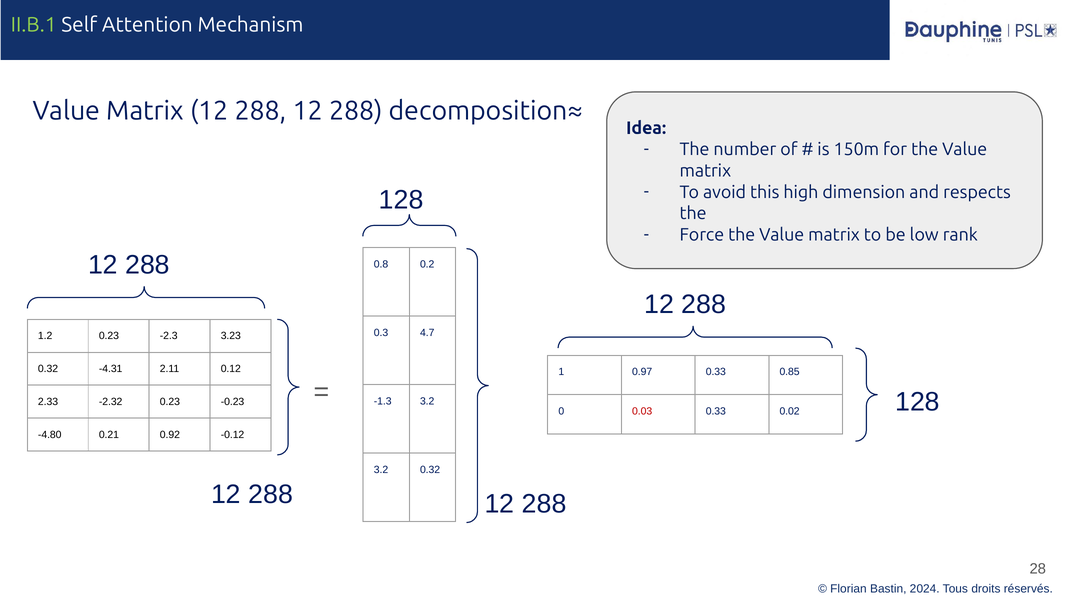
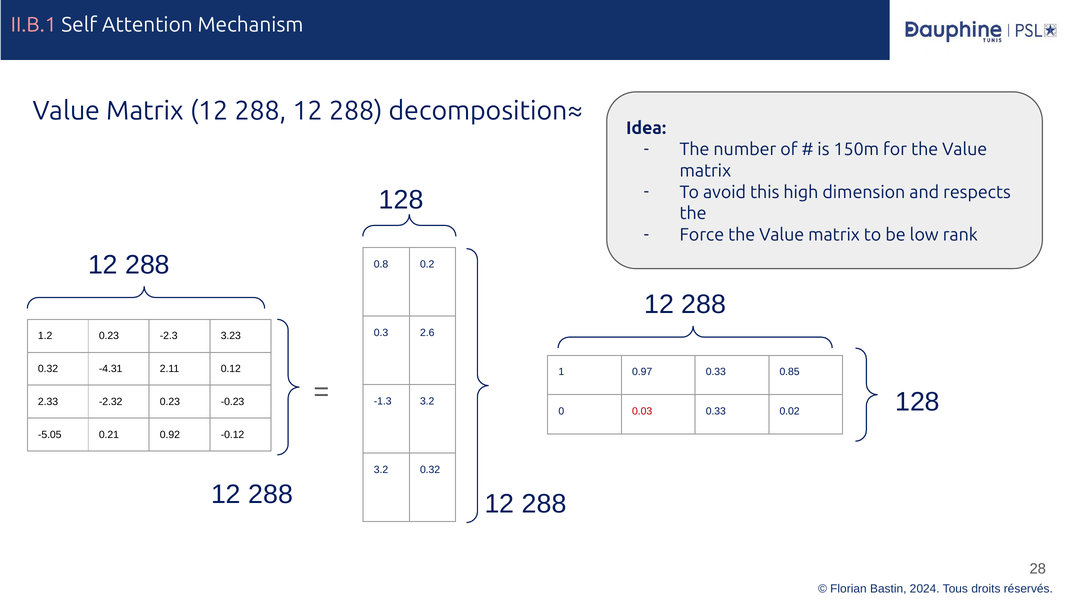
II.B.1 colour: light green -> pink (34, 25)
4.7: 4.7 -> 2.6 (427, 333)
-4.80: -4.80 -> -5.05 (50, 435)
